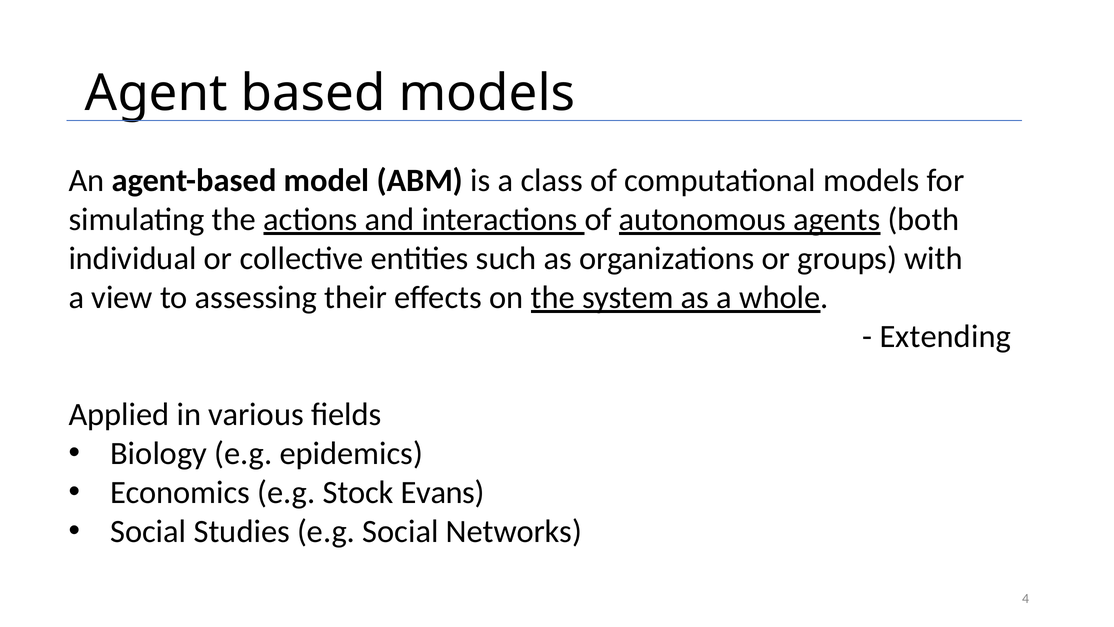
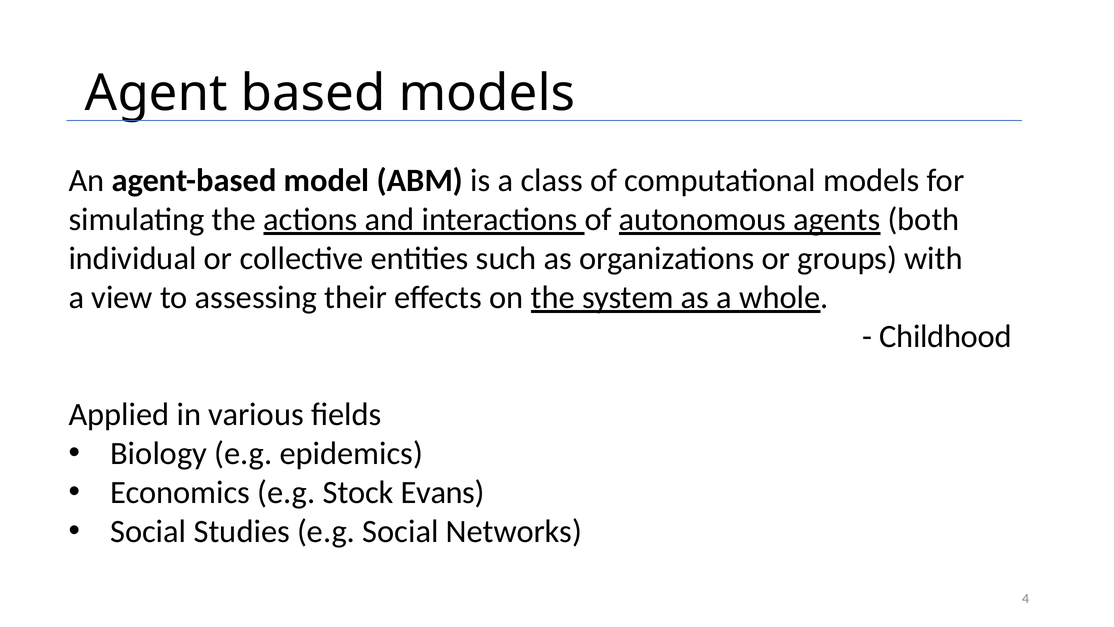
Extending: Extending -> Childhood (946, 336)
